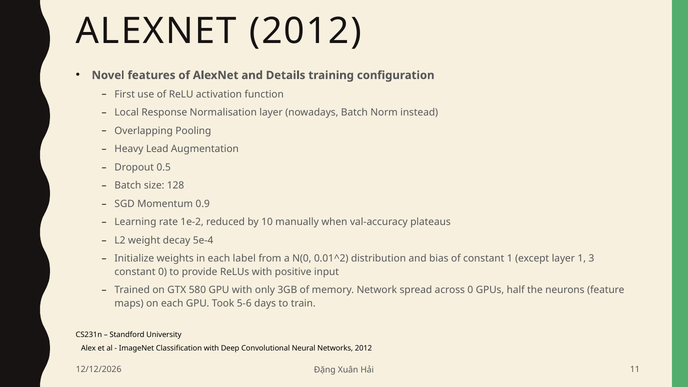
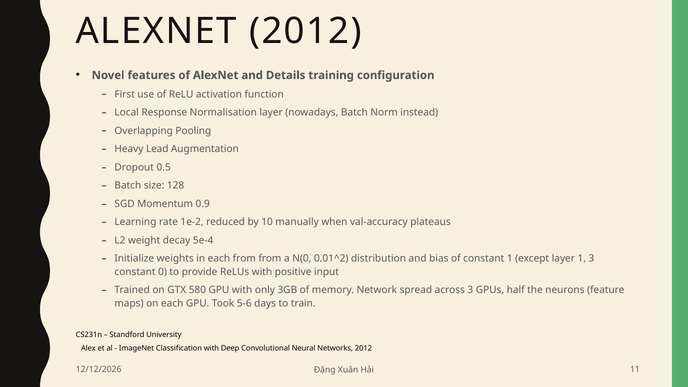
each label: label -> from (244, 259)
across 0: 0 -> 3 (470, 290)
